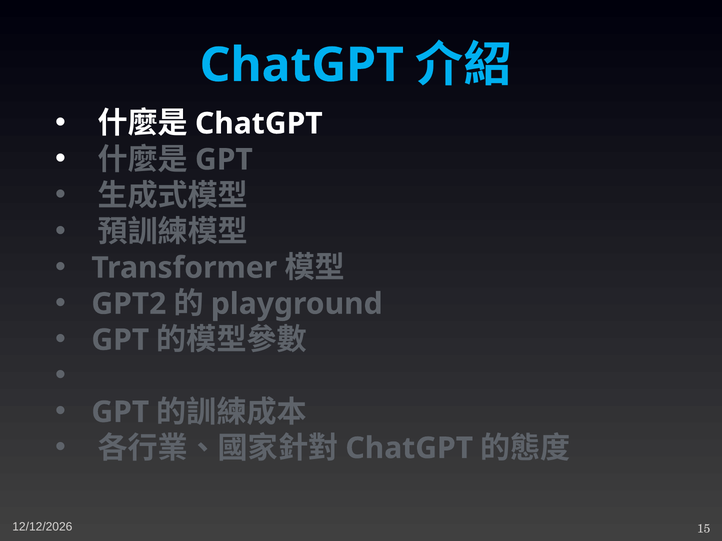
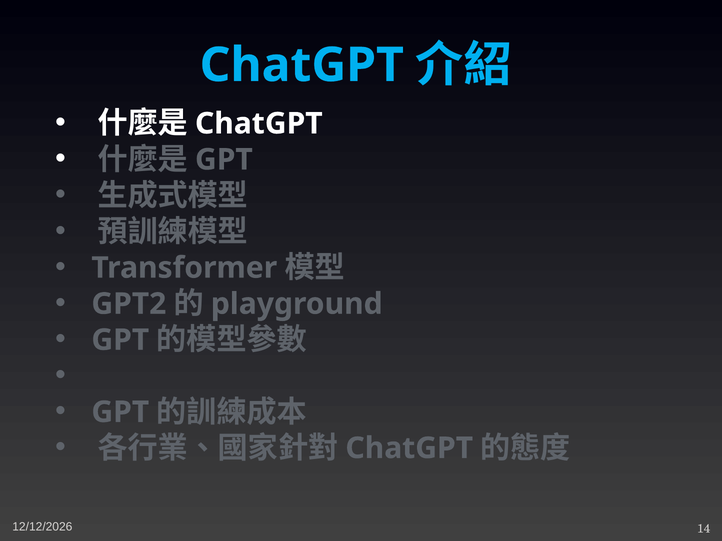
15: 15 -> 14 (704, 530)
